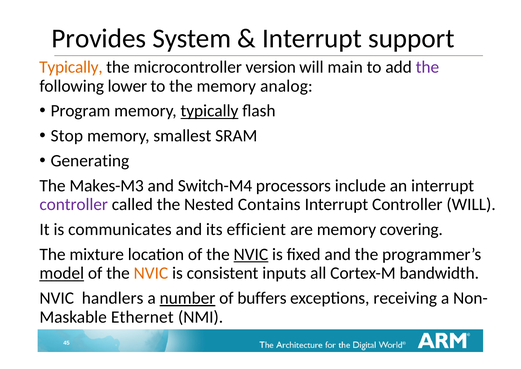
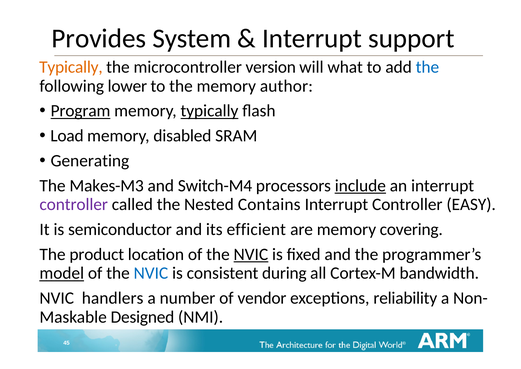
main: main -> what (345, 67)
the colour: purple -> blue (427, 67)
analog: analog -> author (286, 86)
Program underline: none -> present (81, 111)
Stop: Stop -> Load (67, 136)
smallest: smallest -> disabled (182, 136)
include underline: none -> present (360, 185)
Controller WILL: WILL -> EASY (471, 204)
communicates: communicates -> semiconductor (120, 229)
mixture: mixture -> product (97, 254)
NVIC colour: orange -> blue (151, 273)
inputs: inputs -> during (284, 273)
number underline: present -> none (187, 298)
buffers: buffers -> vendor (262, 298)
receiving: receiving -> reliability (405, 298)
Ethernet: Ethernet -> Designed (142, 316)
